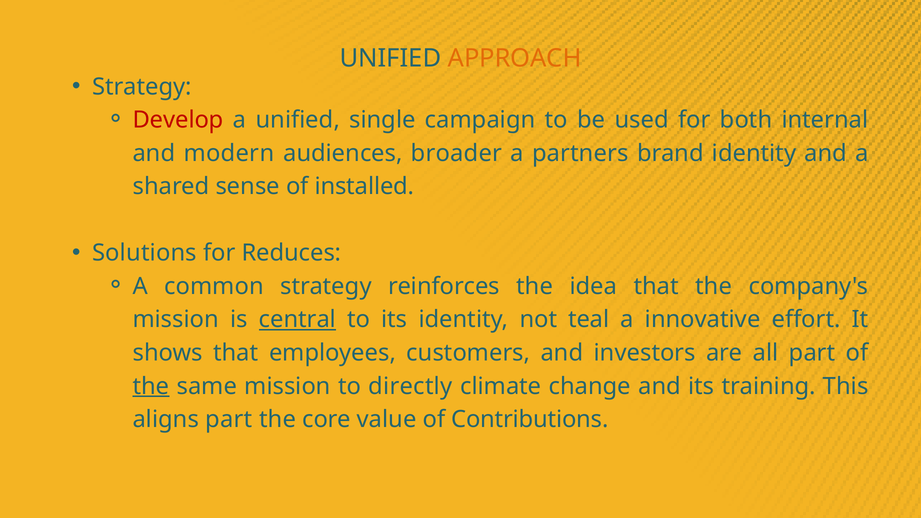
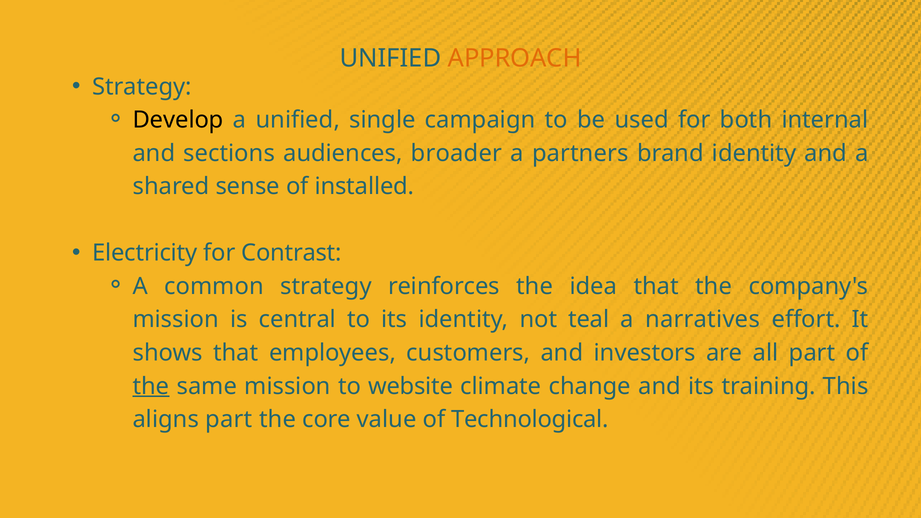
Develop colour: red -> black (178, 120)
modern: modern -> sections (229, 153)
Solutions: Solutions -> Electricity (145, 253)
Reduces: Reduces -> Contrast (292, 253)
central underline: present -> none (297, 320)
innovative: innovative -> narratives (703, 320)
directly: directly -> website (411, 386)
Contributions: Contributions -> Technological (530, 420)
